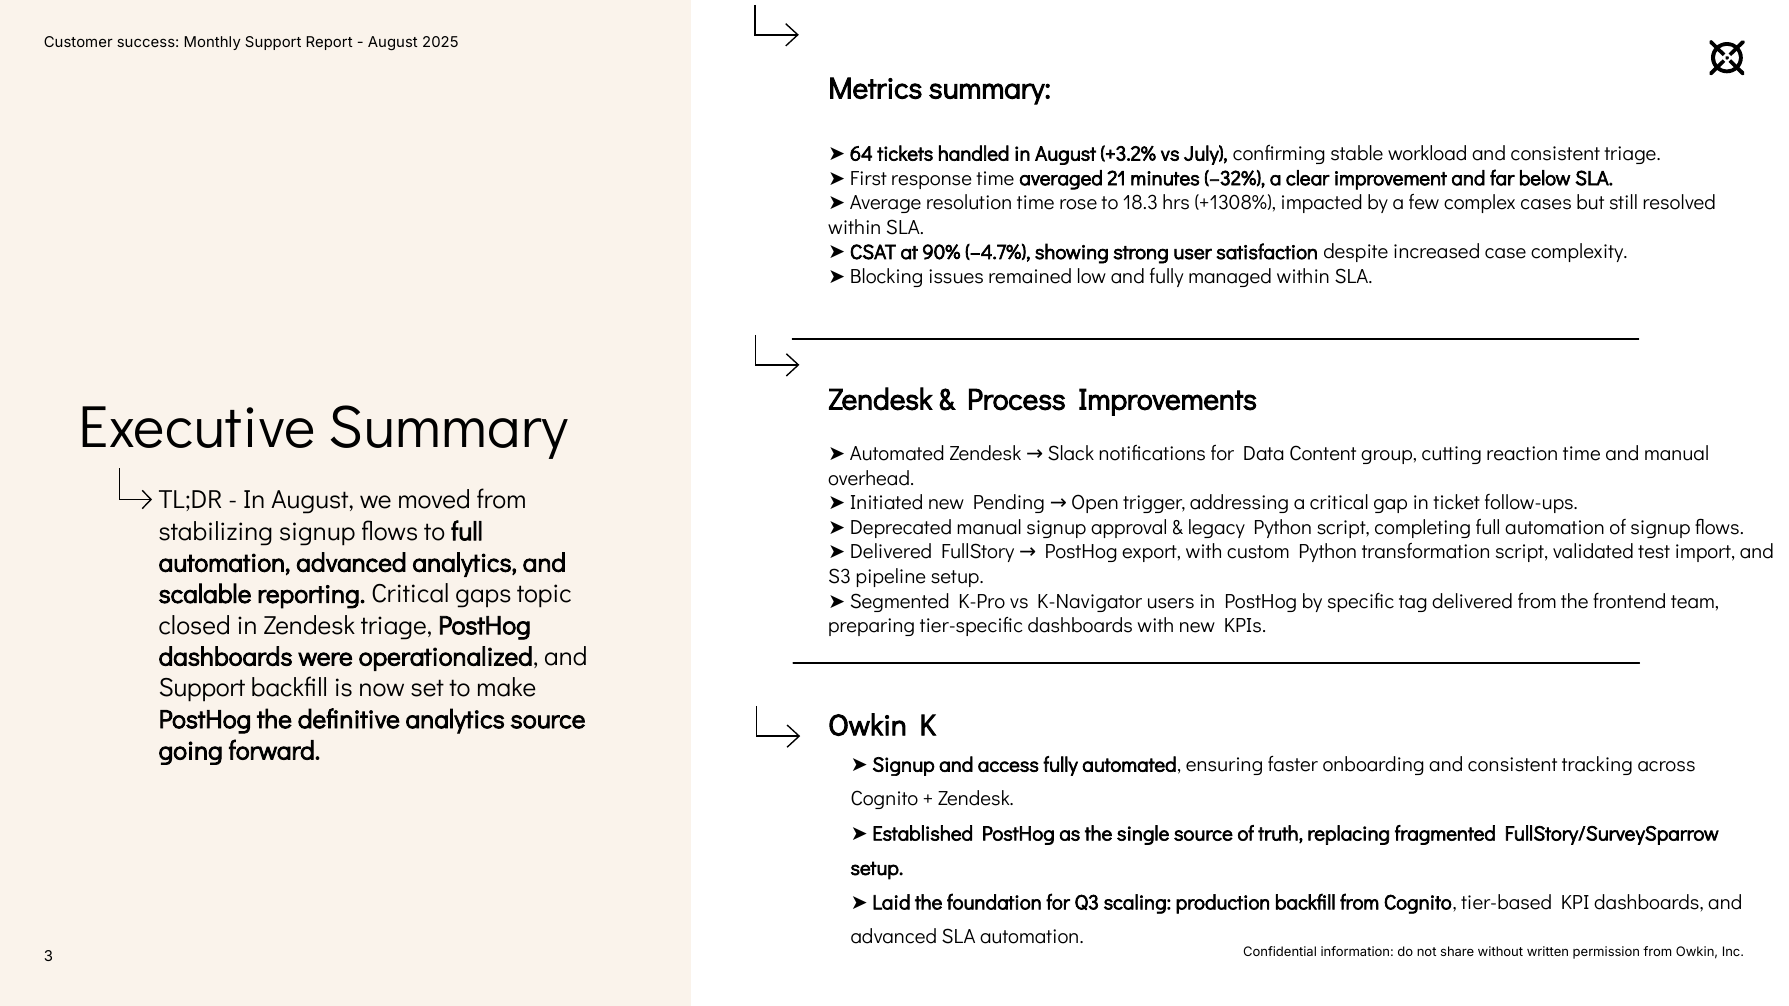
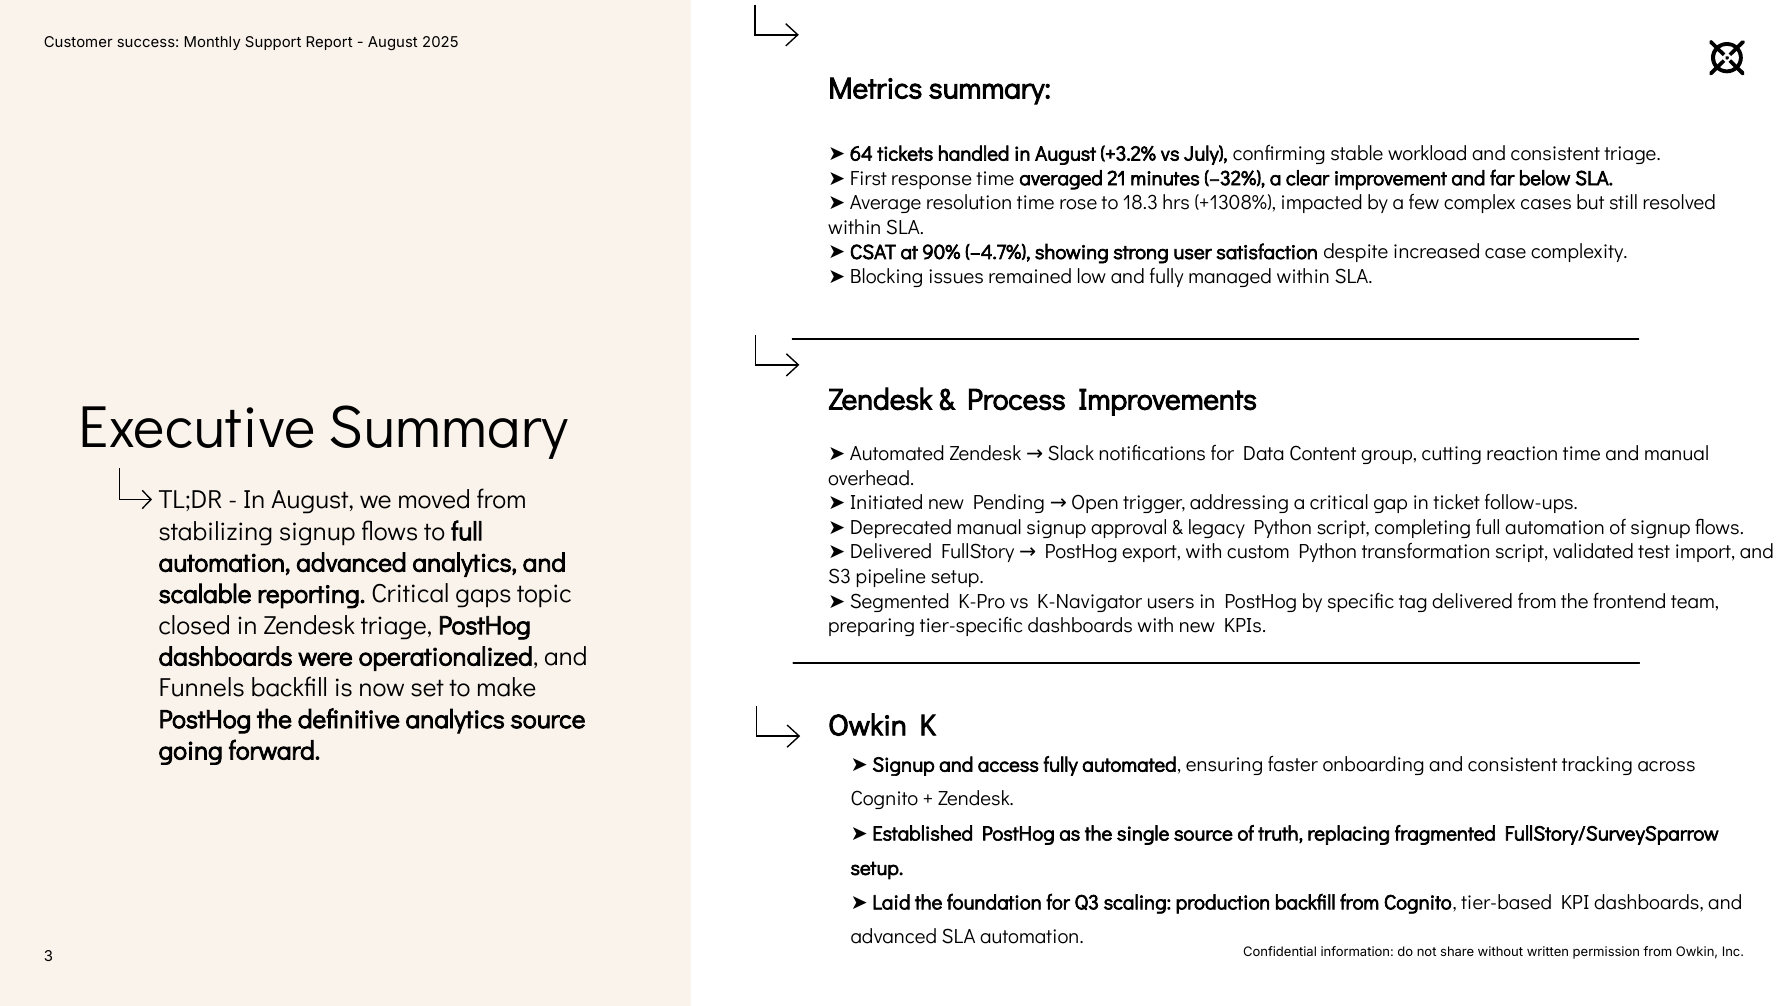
Support: Support -> Funnels (202, 688)
